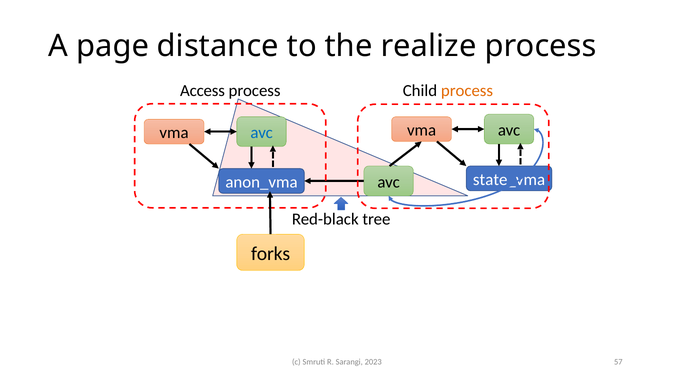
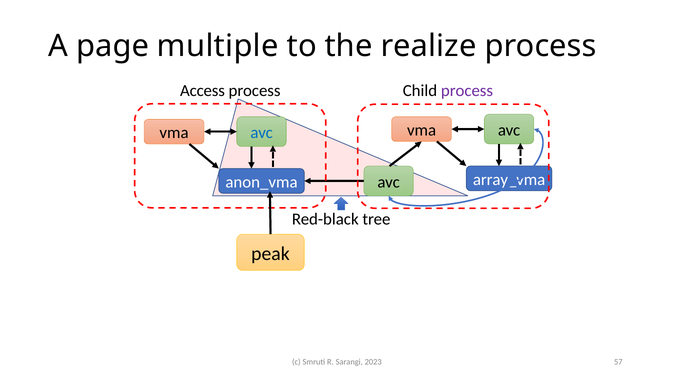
distance: distance -> multiple (218, 46)
process colour: orange -> purple (467, 91)
state_vma: state_vma -> array_vma (509, 180)
forks: forks -> peak (270, 254)
